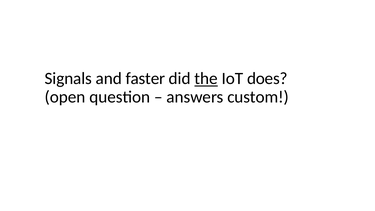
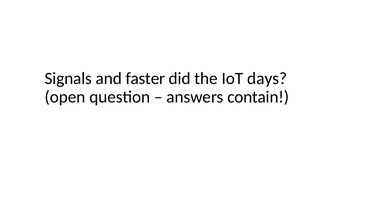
the underline: present -> none (206, 78)
does: does -> days (267, 78)
custom: custom -> contain (258, 97)
